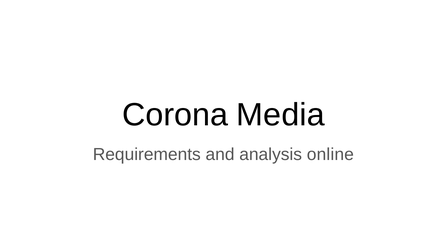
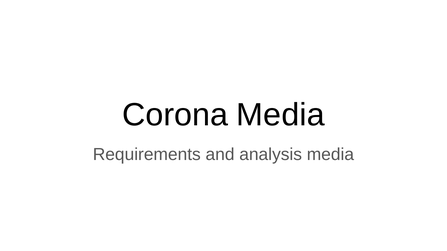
analysis online: online -> media (330, 155)
